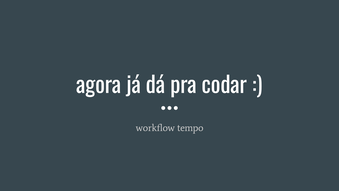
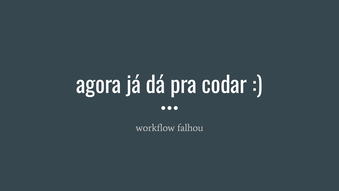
tempo: tempo -> falhou (190, 128)
